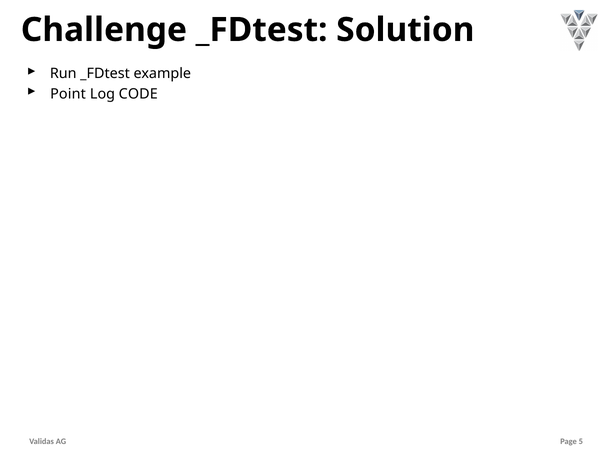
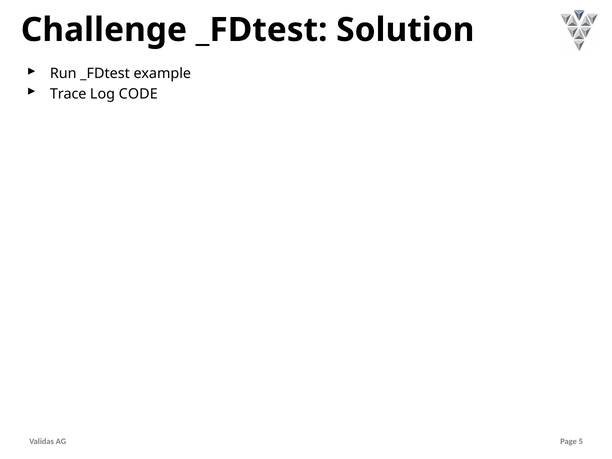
Point: Point -> Trace (68, 94)
